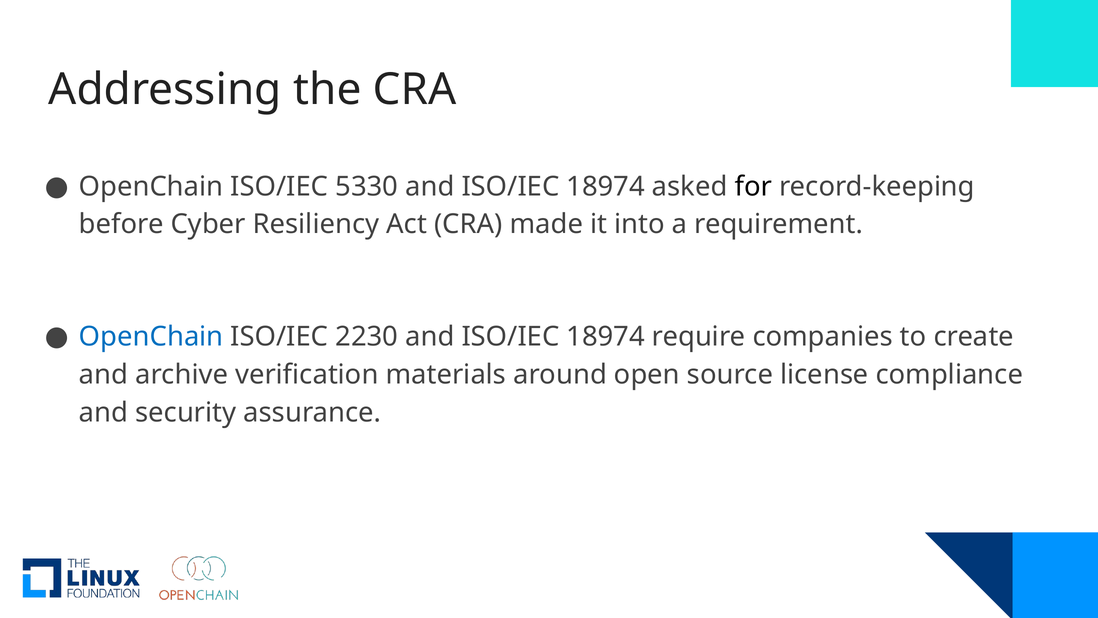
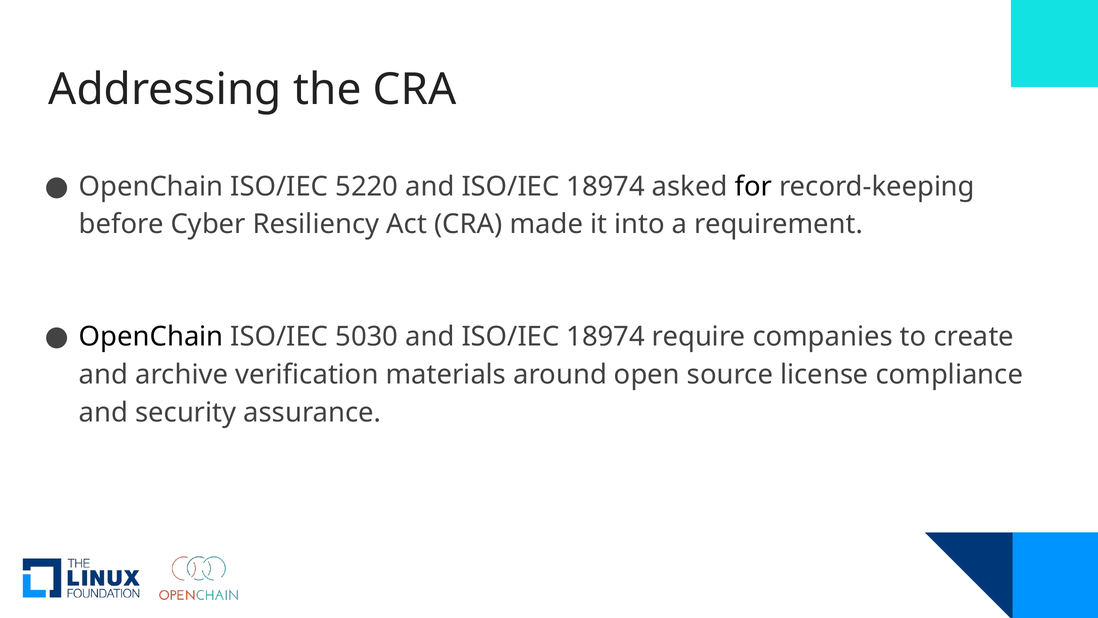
5330: 5330 -> 5220 (367, 186)
OpenChain colour: blue -> black (151, 337)
2230: 2230 -> 5030 (367, 337)
